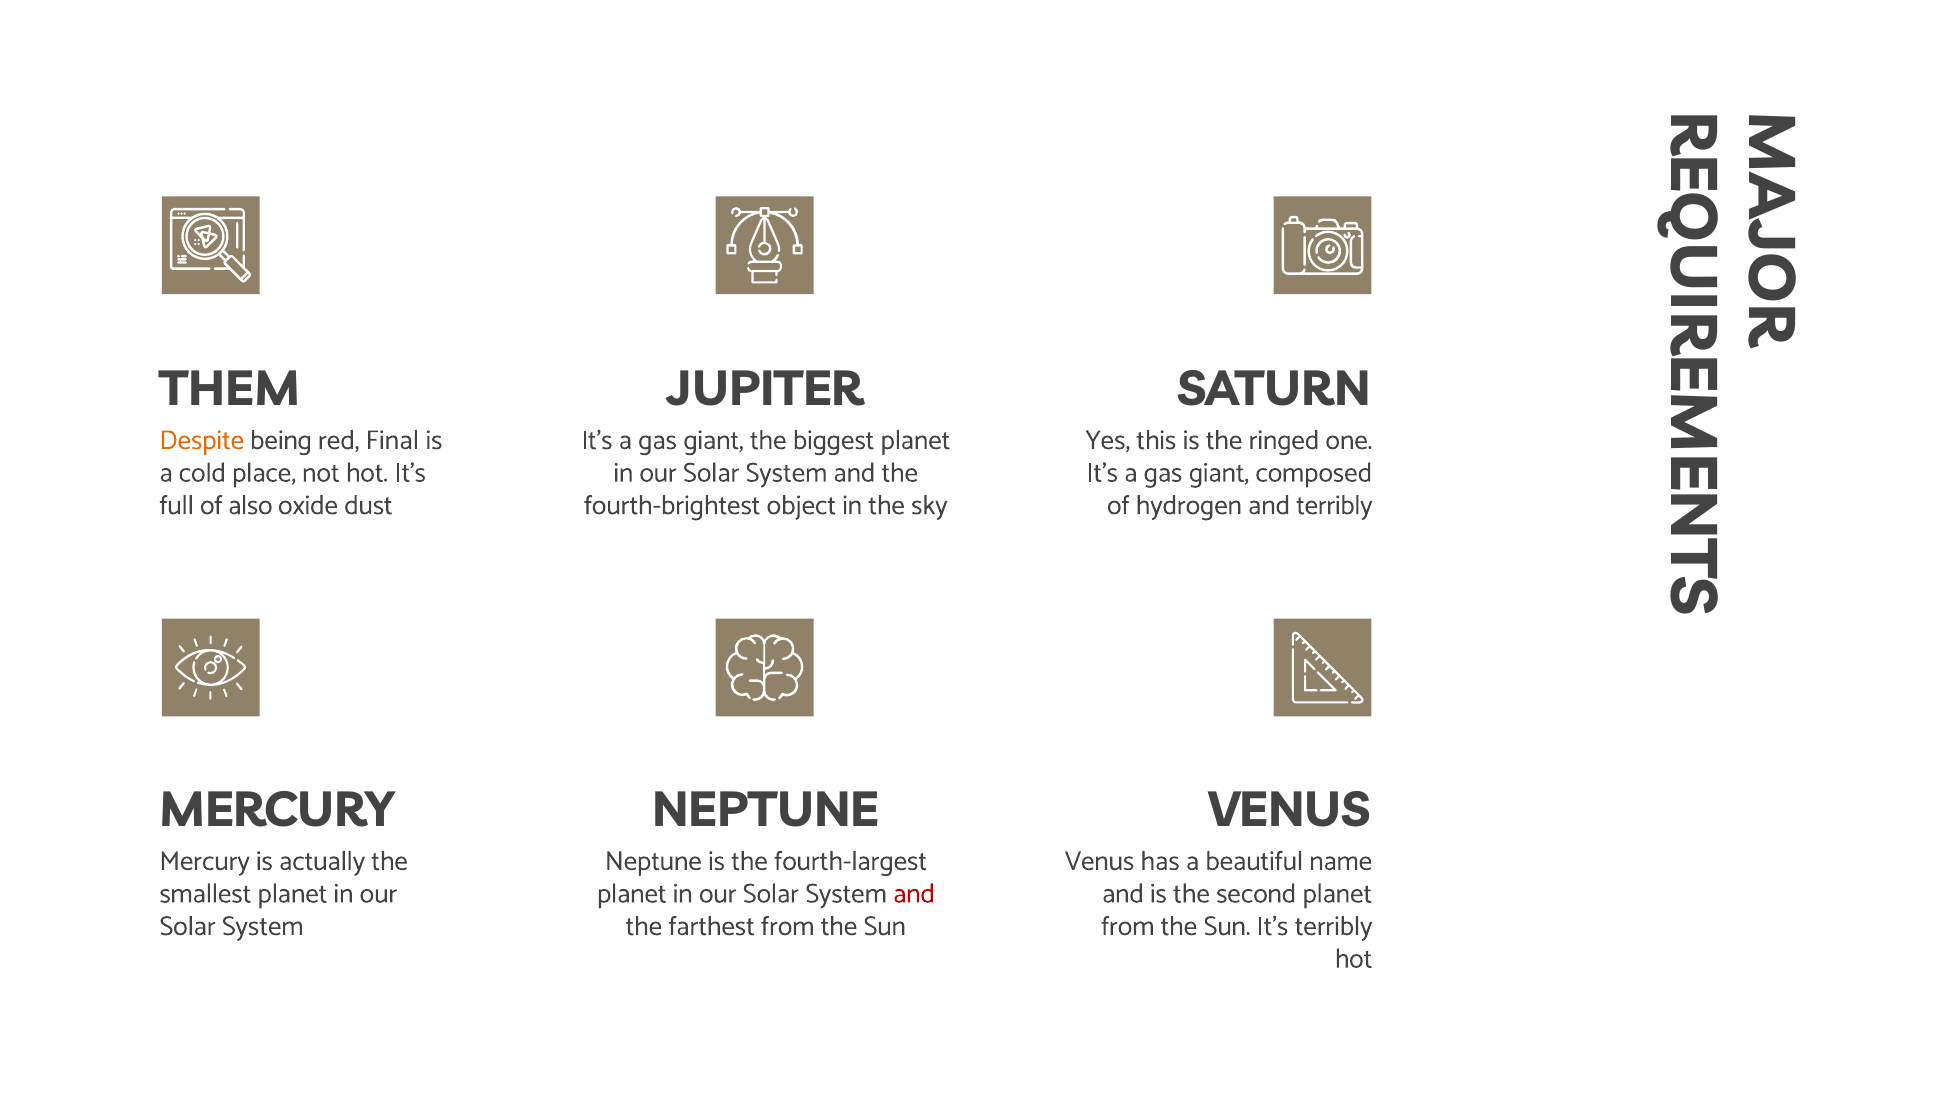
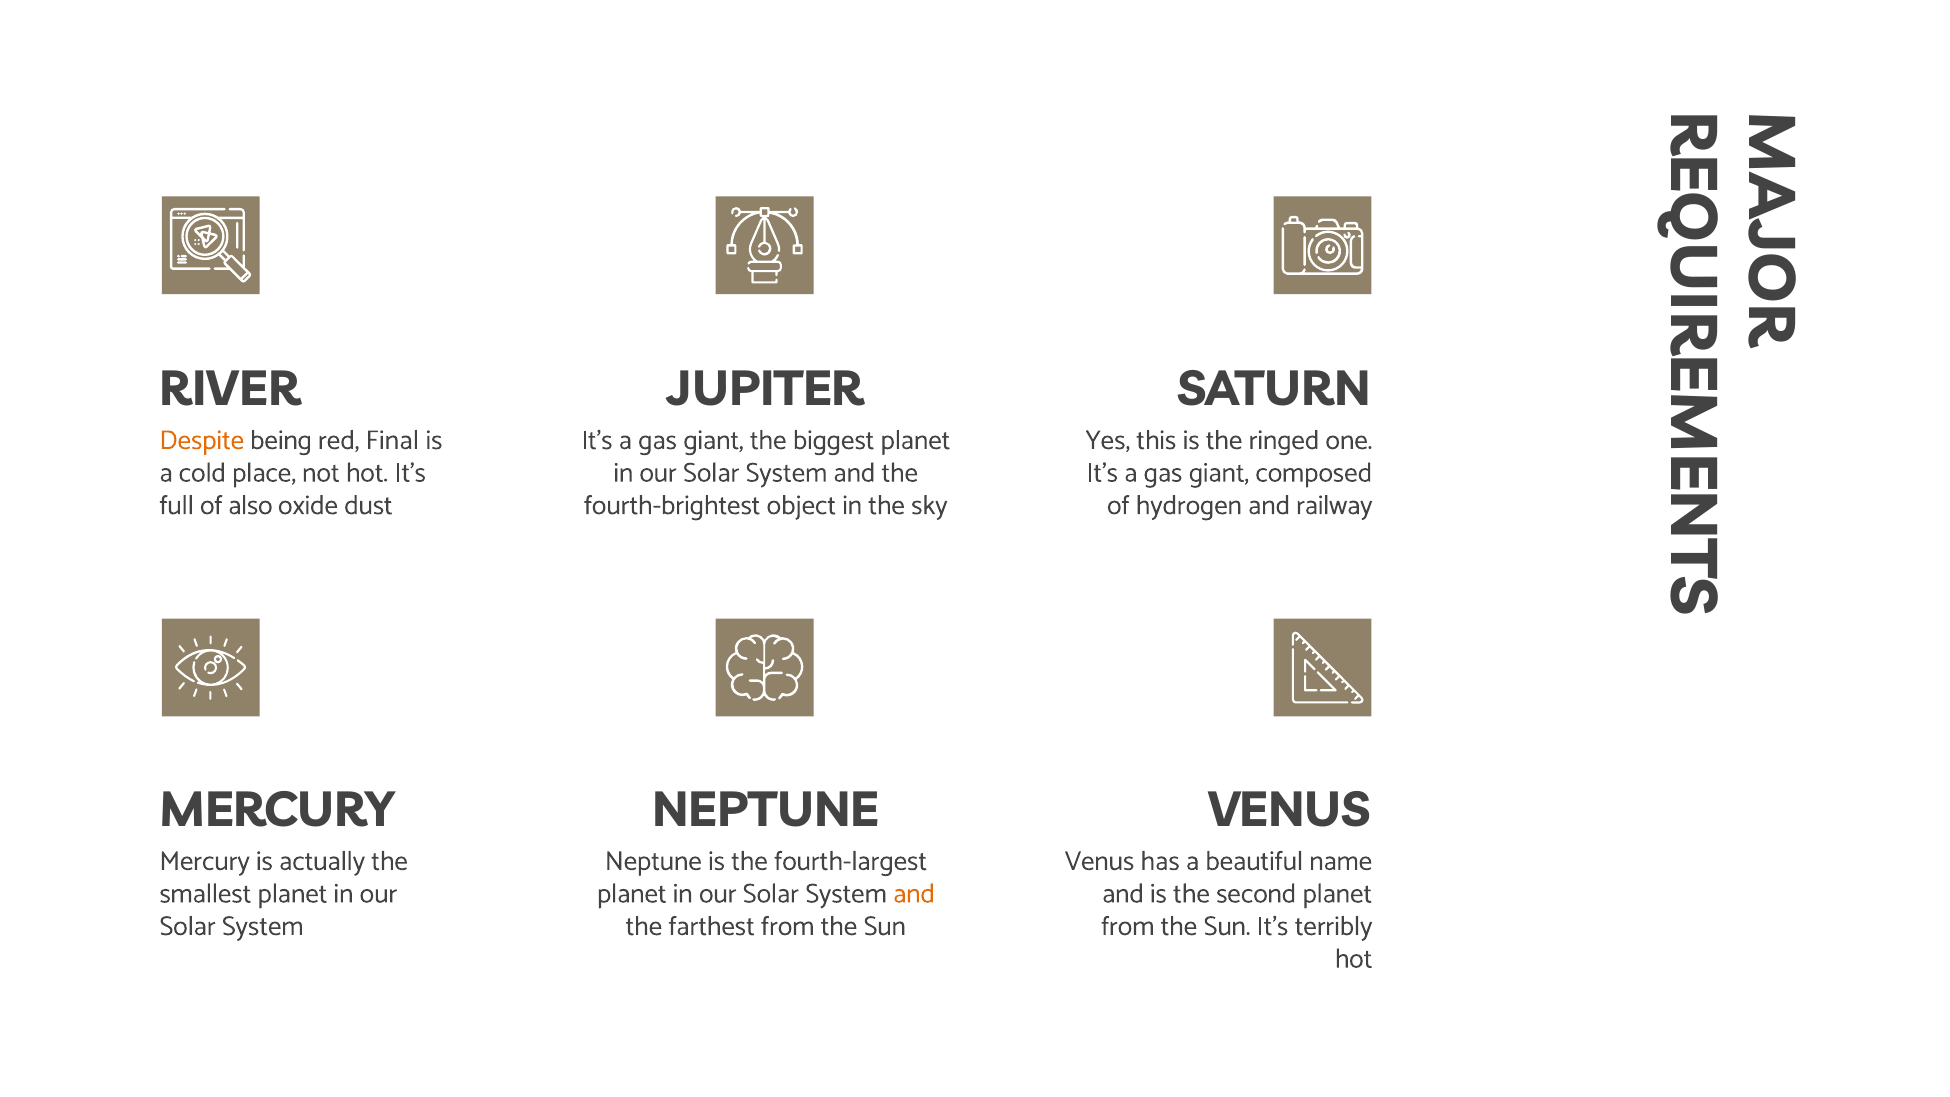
THEM: THEM -> RIVER (230, 389)
and terribly: terribly -> railway (1334, 505)
and colour: red -> orange (914, 893)
